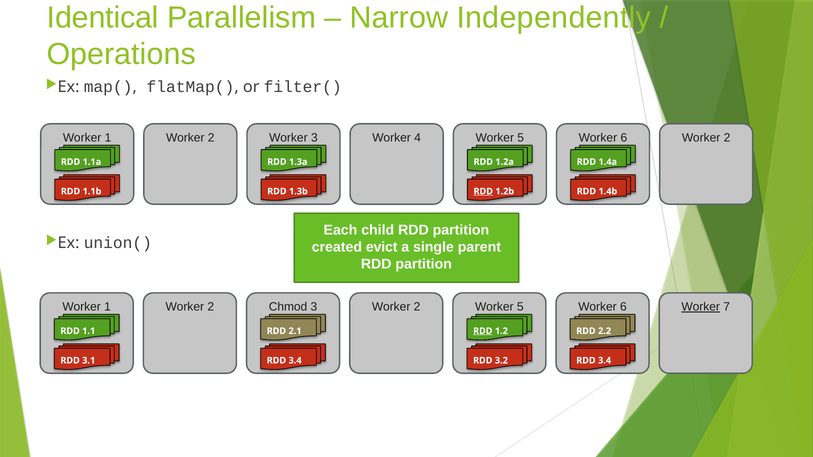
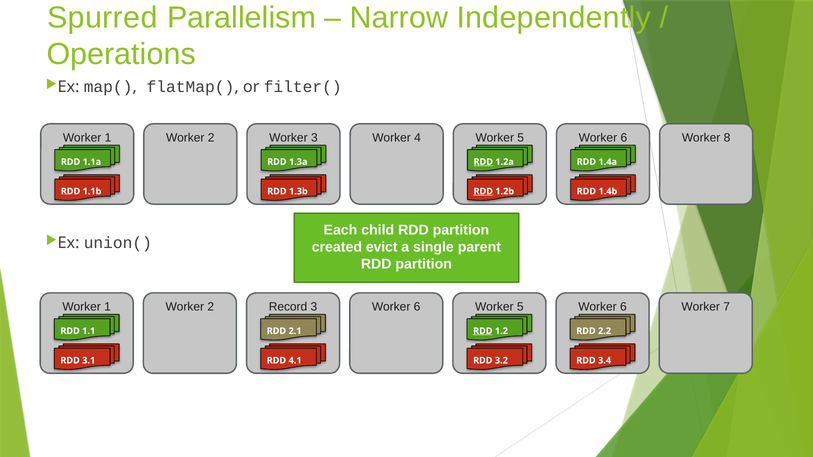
Identical: Identical -> Spurred (102, 18)
6 Worker 2: 2 -> 8 (727, 138)
RDD underline: none -> present (483, 162)
Chmod: Chmod -> Record (288, 307)
3 Worker 2: 2 -> 6 (417, 307)
Worker underline: present -> none (701, 307)
3.4: 3.4 -> 4.1 (295, 361)
